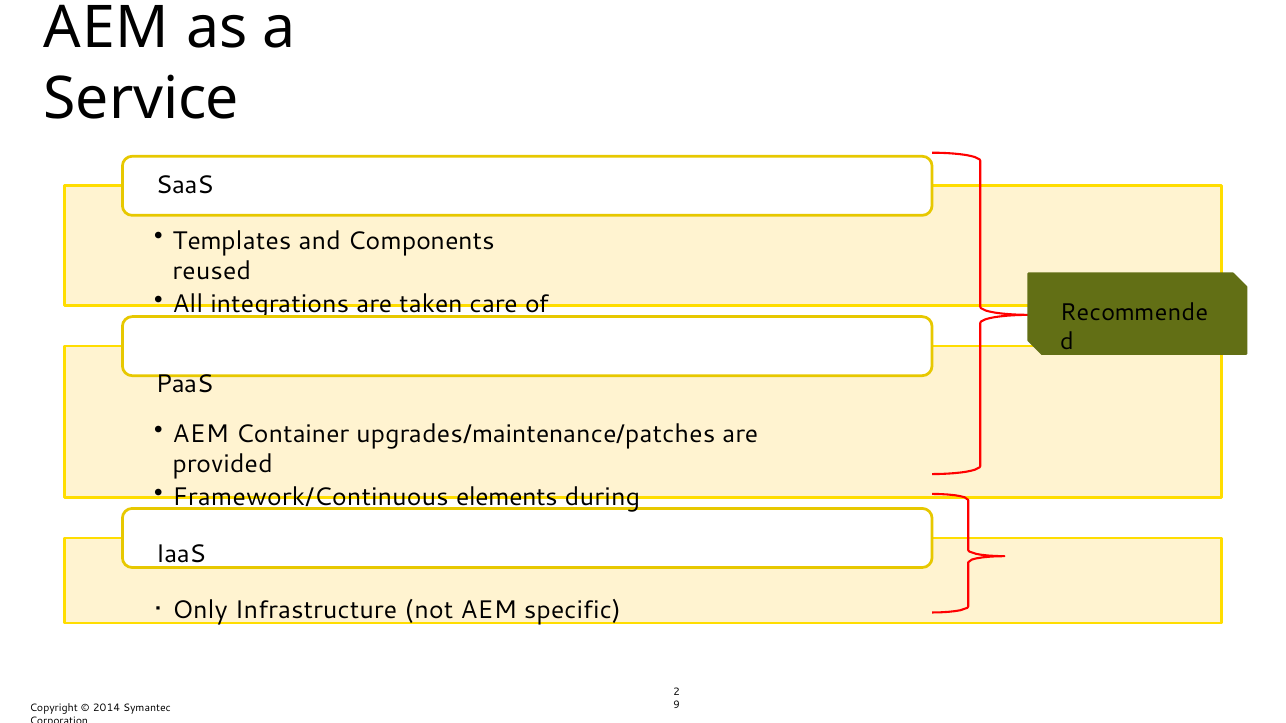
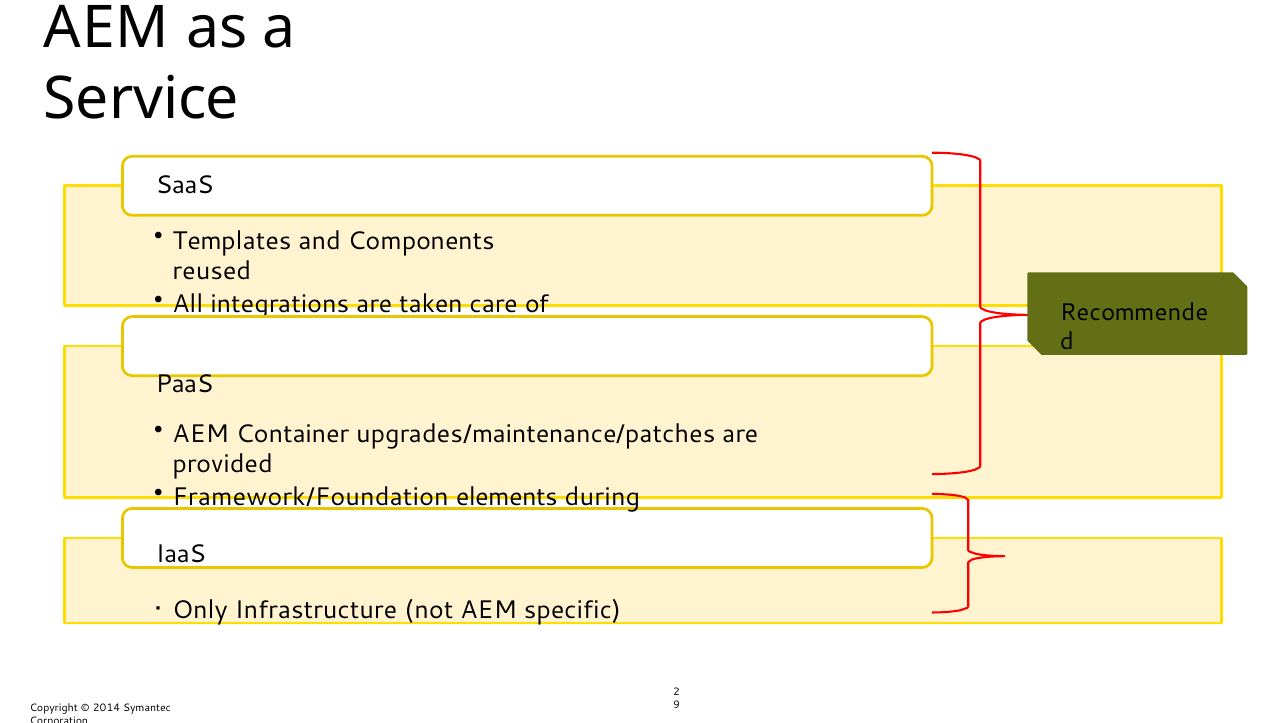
Framework/Continuous: Framework/Continuous -> Framework/Foundation (311, 497)
